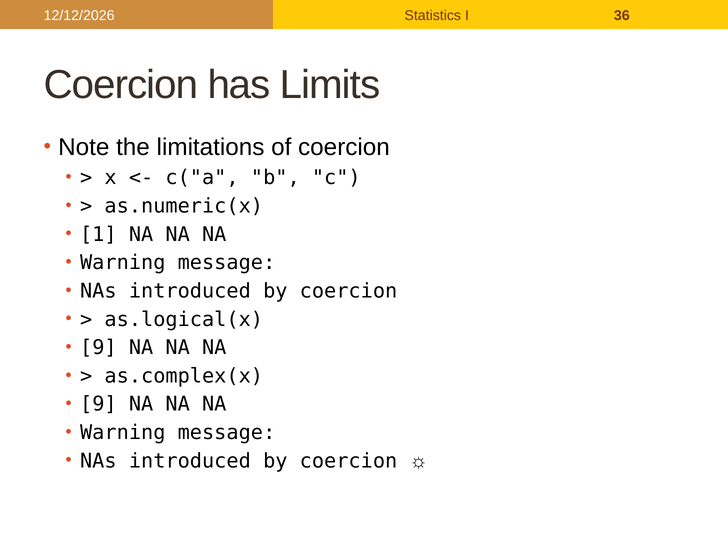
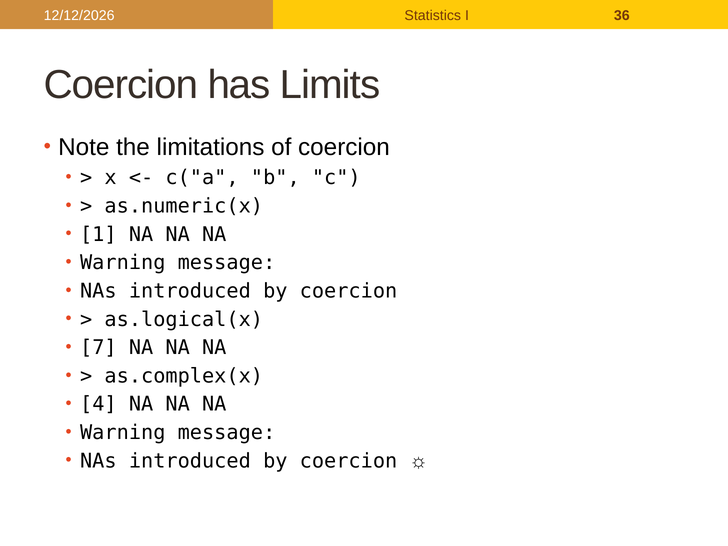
9: 9 -> 7 (98, 348)
9: 9 -> 4 (98, 404)
